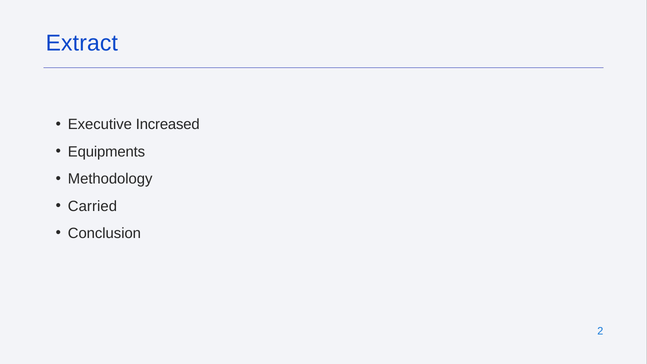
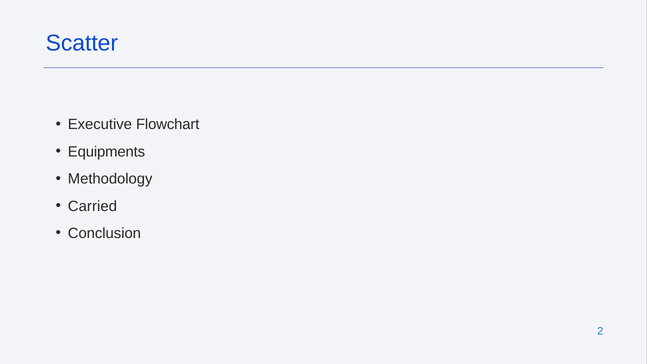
Extract: Extract -> Scatter (82, 43)
Increased: Increased -> Flowchart (168, 124)
